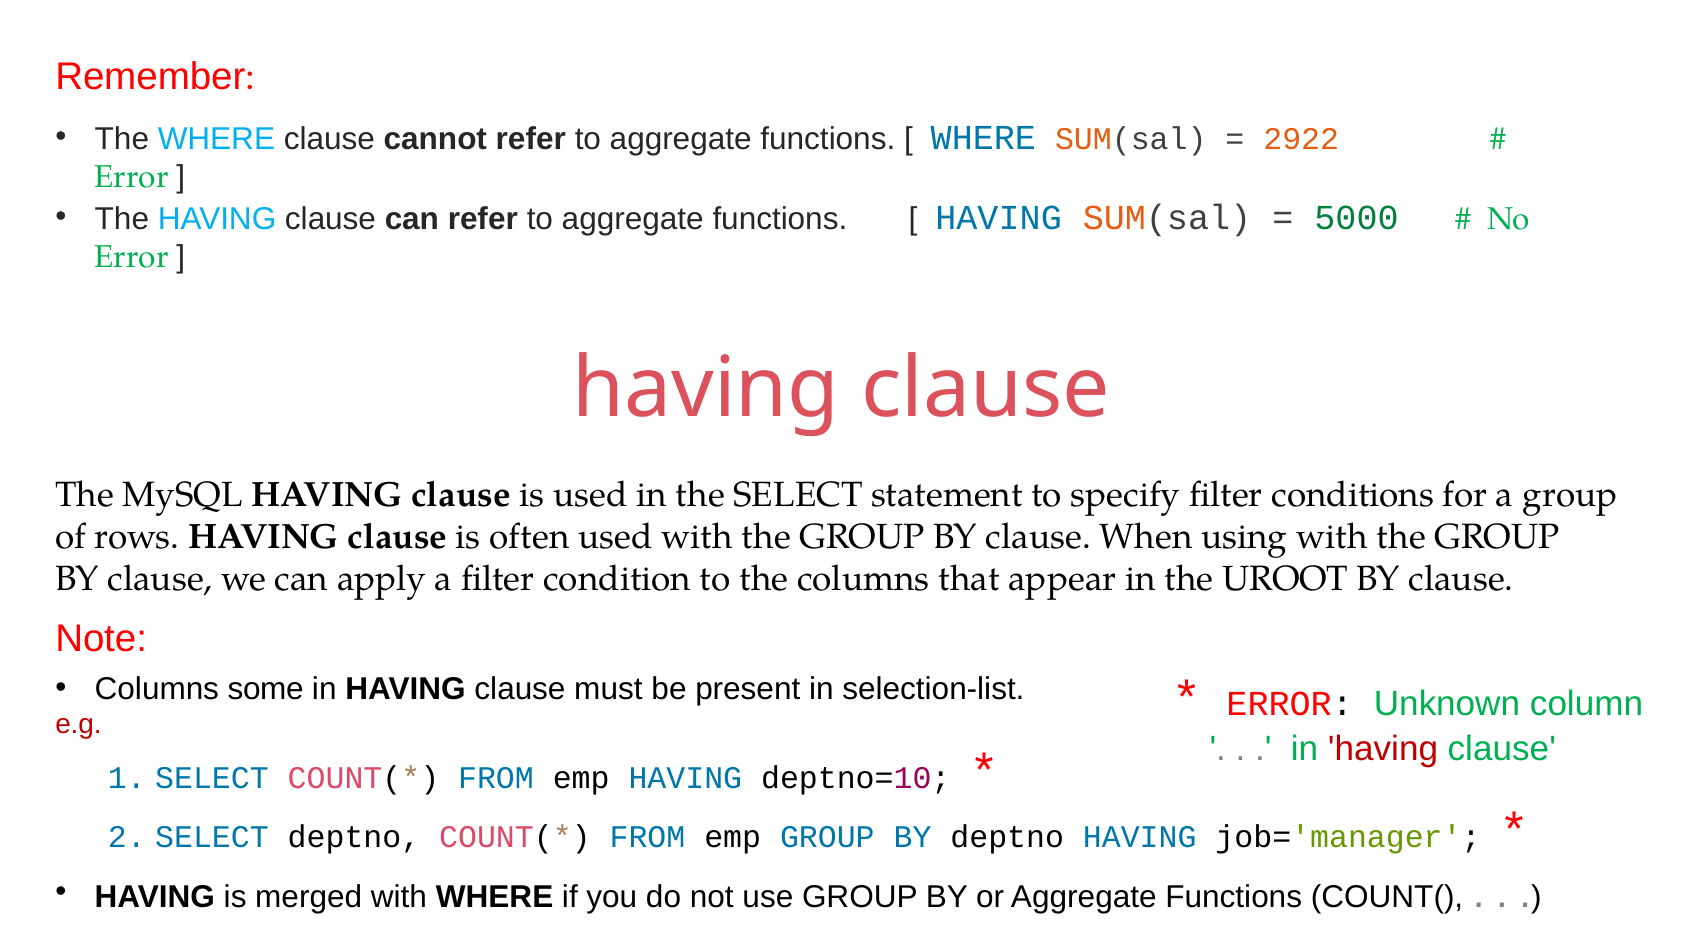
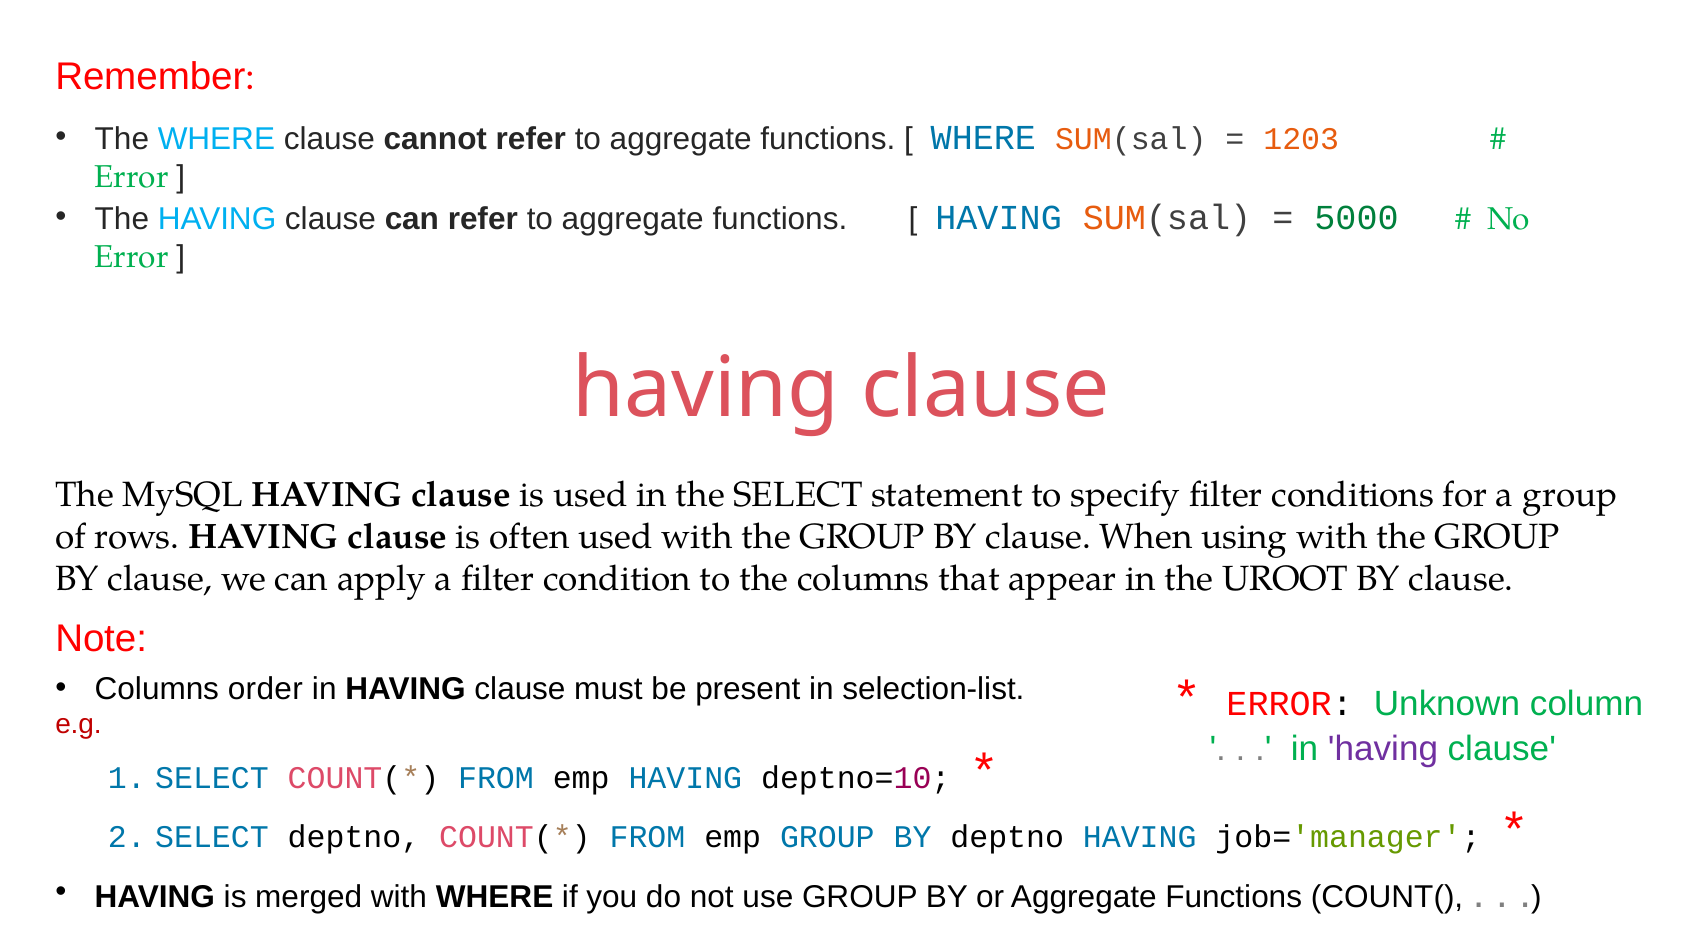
2922: 2922 -> 1203 (1301, 139)
some: some -> order (265, 690)
having colour: red -> purple (1383, 750)
